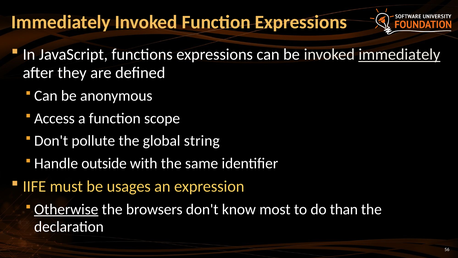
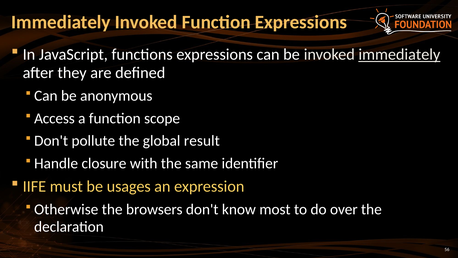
string: string -> result (202, 141)
outside: outside -> closure (104, 163)
Otherwise underline: present -> none (66, 209)
than: than -> over (344, 209)
